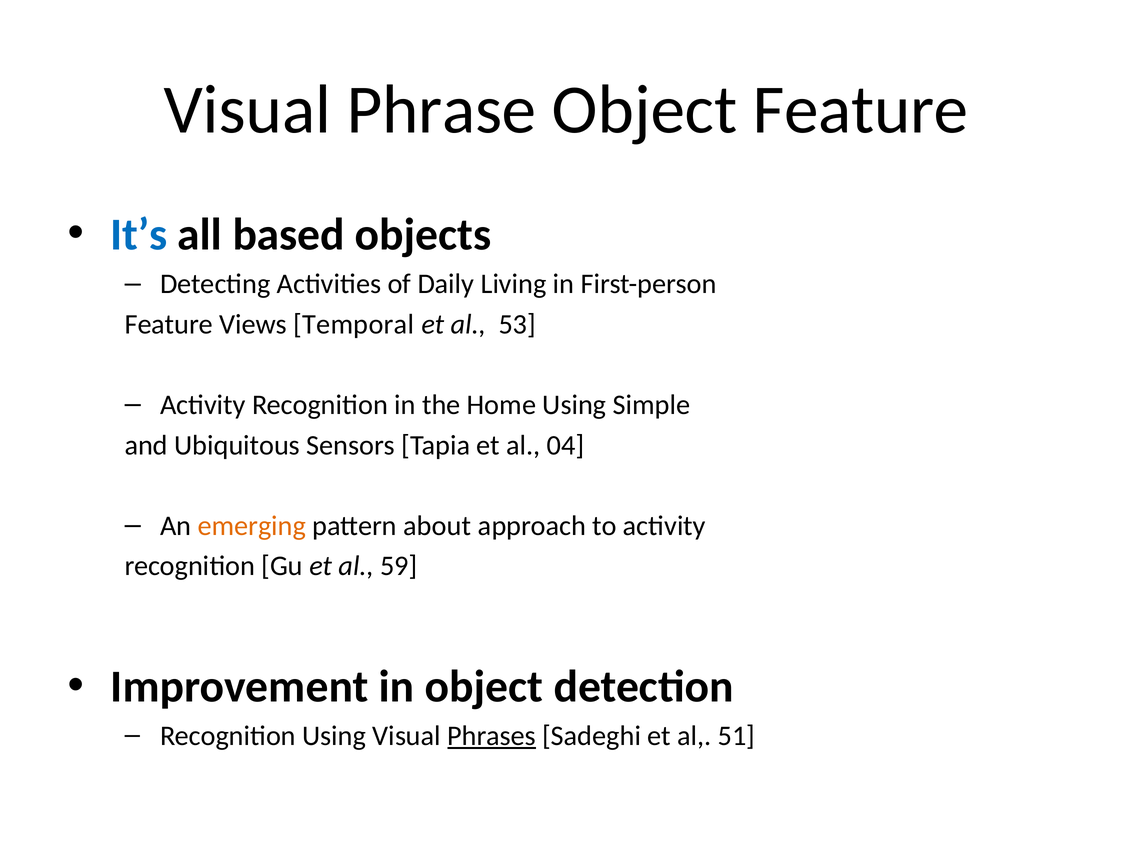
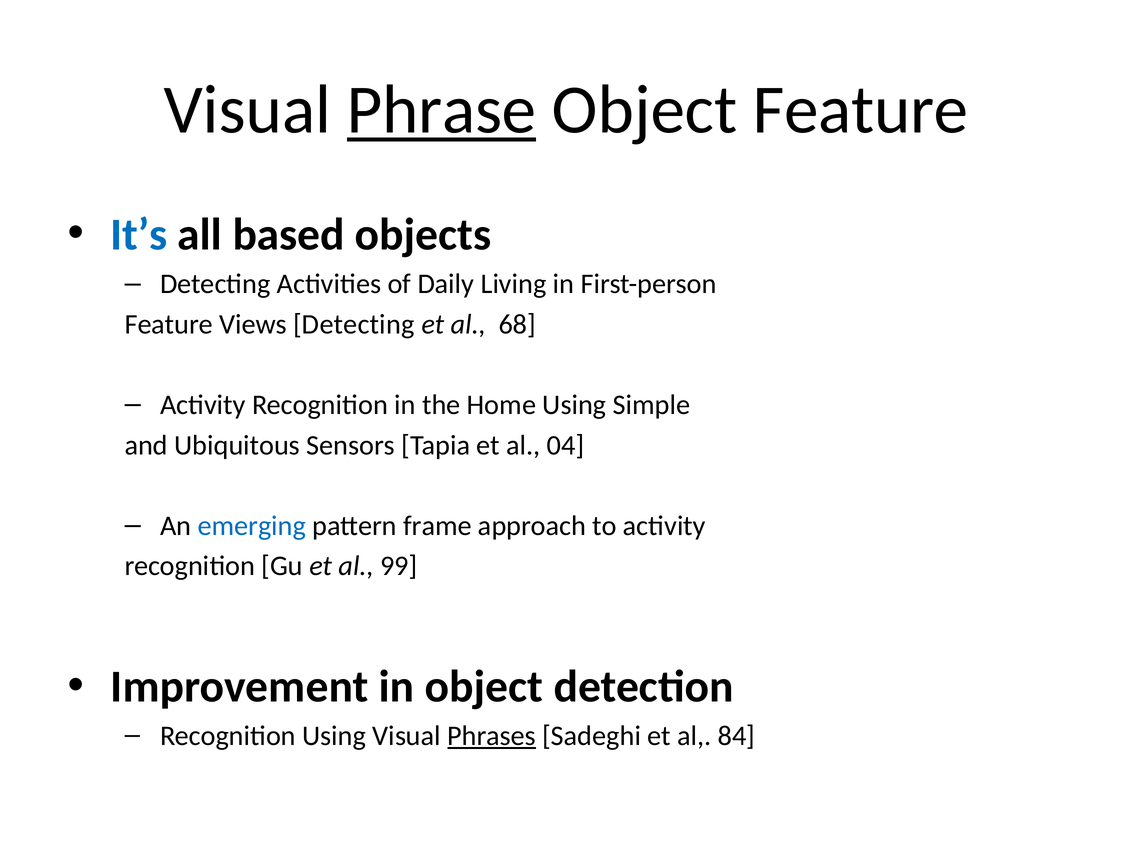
Phrase underline: none -> present (442, 110)
Views Temporal: Temporal -> Detecting (354, 324)
53: 53 -> 68 (517, 324)
emerging colour: orange -> blue (252, 526)
about: about -> frame (437, 526)
59: 59 -> 99 (399, 566)
51: 51 -> 84 (736, 736)
